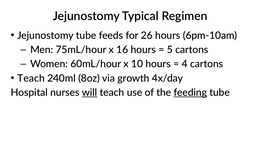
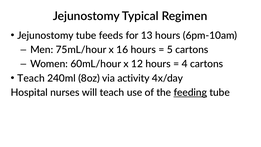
26: 26 -> 13 (147, 36)
10: 10 -> 12 (137, 64)
growth: growth -> activity (133, 78)
will underline: present -> none (89, 92)
